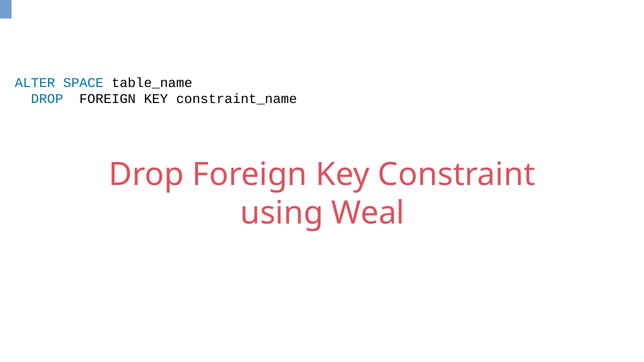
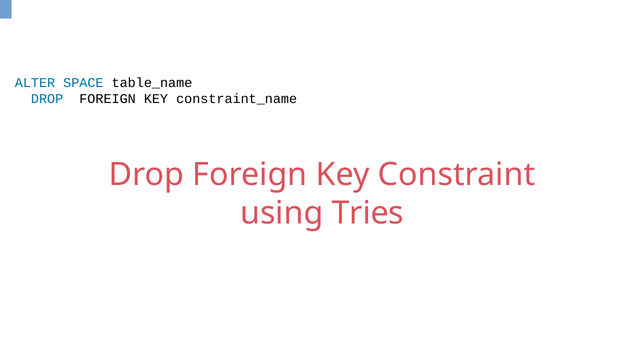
Weal: Weal -> Tries (368, 213)
